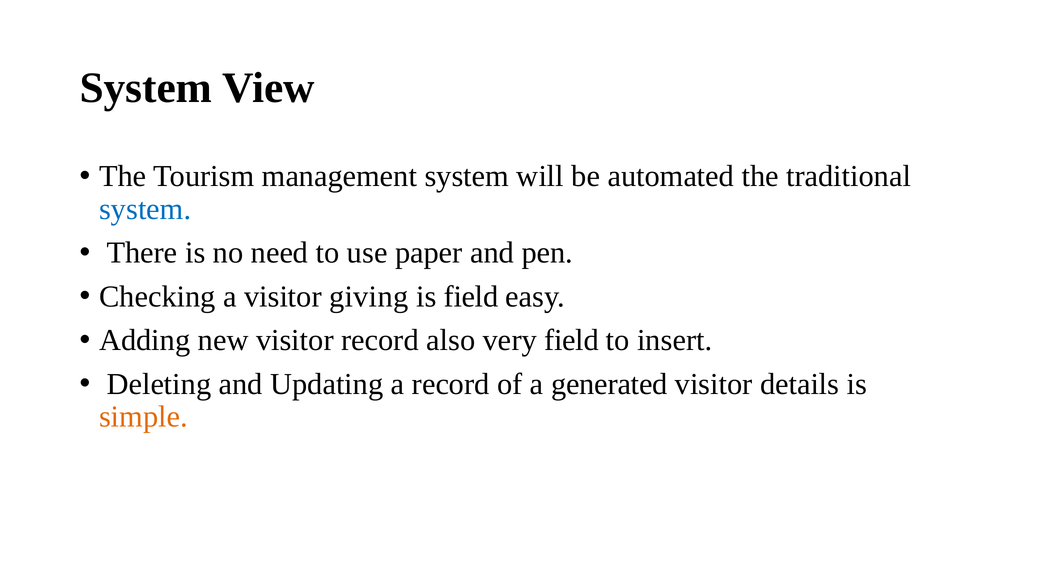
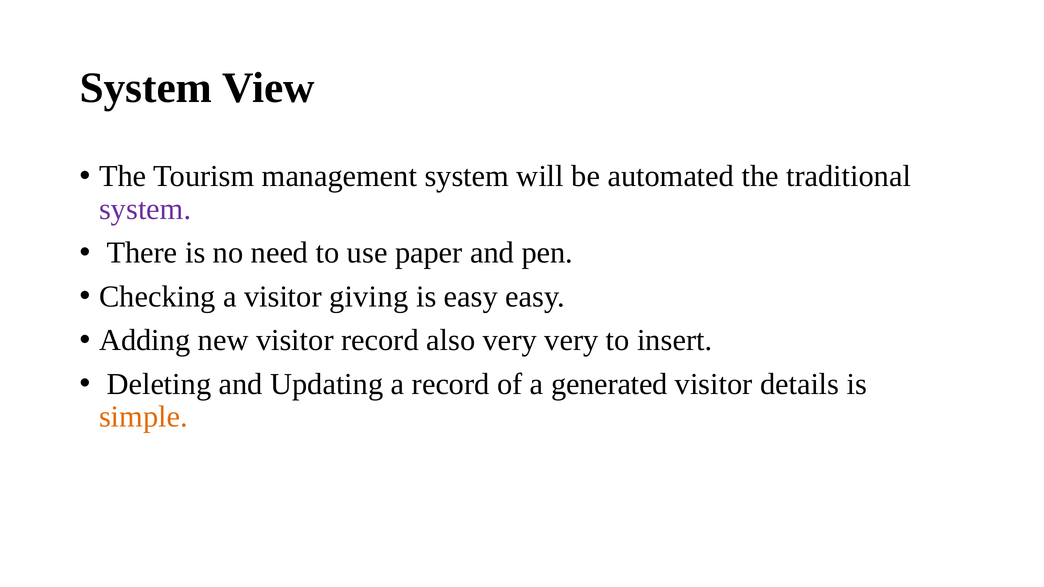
system colour: blue -> purple (145, 209)
is field: field -> easy (471, 297)
very field: field -> very (571, 340)
